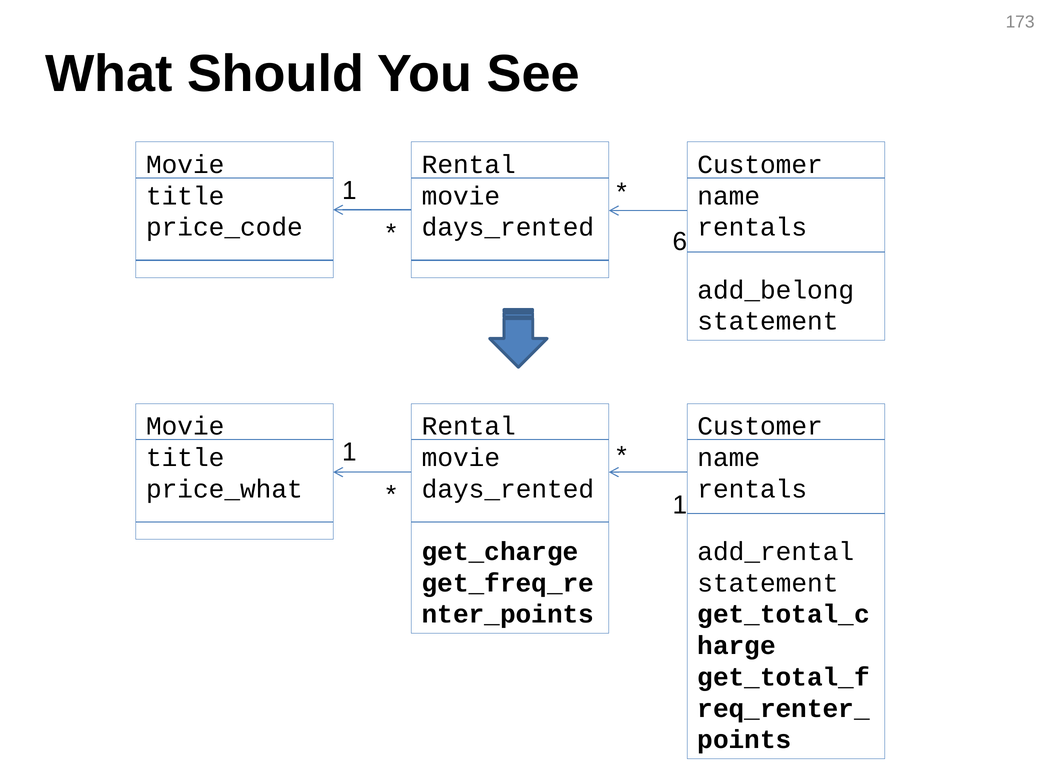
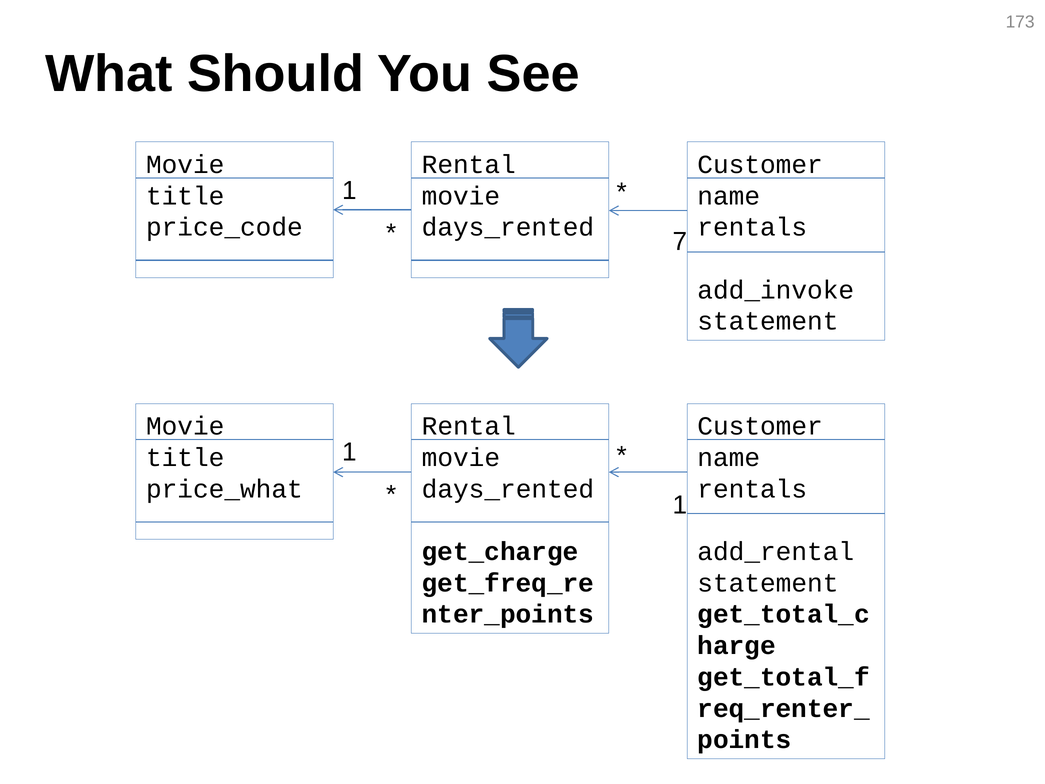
6: 6 -> 7 (680, 242)
add_belong: add_belong -> add_invoke (776, 290)
